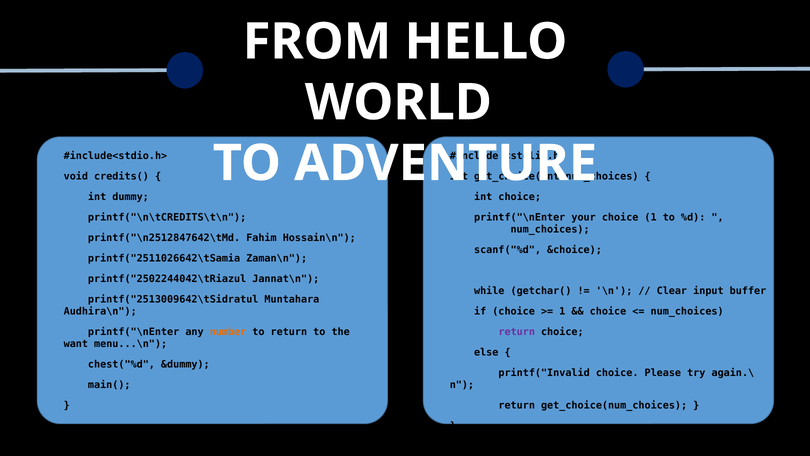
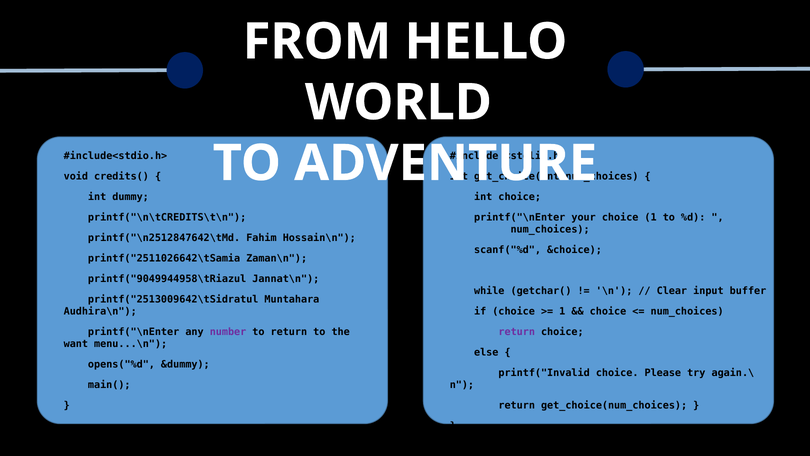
printf("2502244042\tRiazul: printf("2502244042\tRiazul -> printf("9049944958\tRiazul (167, 279)
number colour: orange -> purple (228, 332)
chest("%d: chest("%d -> opens("%d (121, 364)
